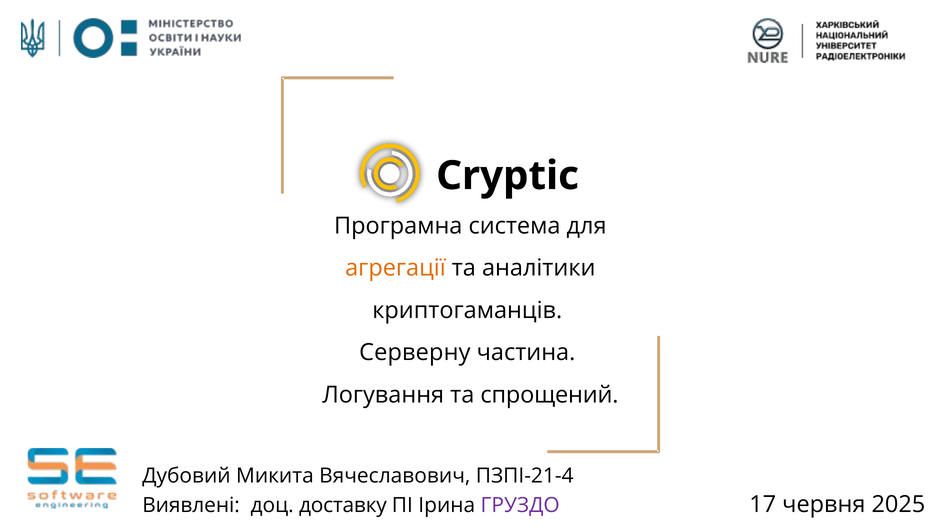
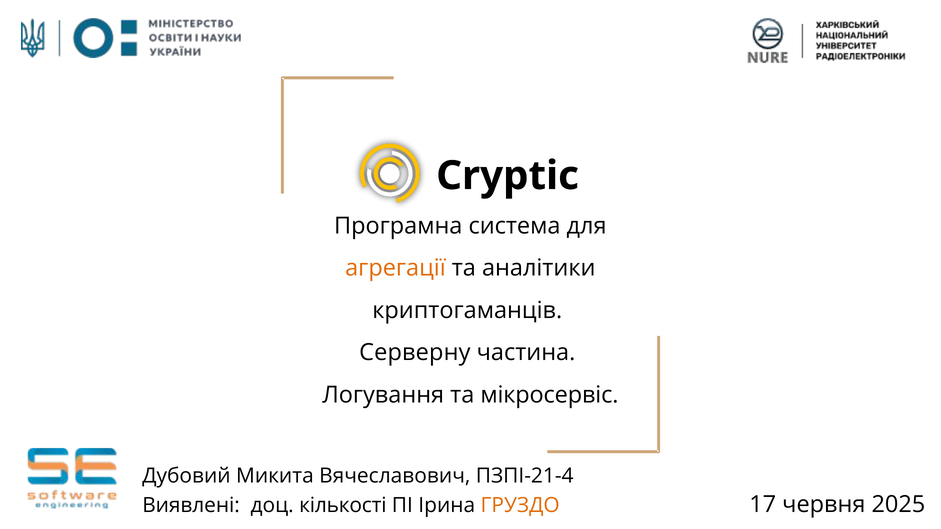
спрощений: спрощений -> мікросервіс (549, 395)
доставку: доставку -> кількості (343, 505)
ГРУЗДО colour: purple -> orange (520, 505)
